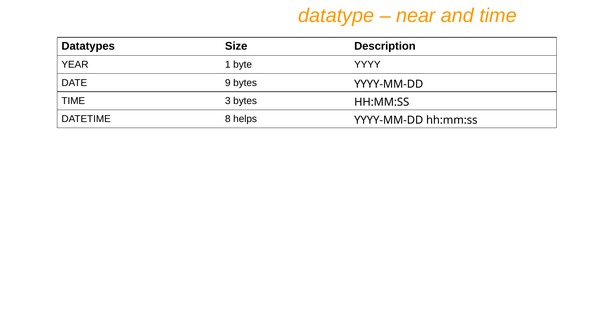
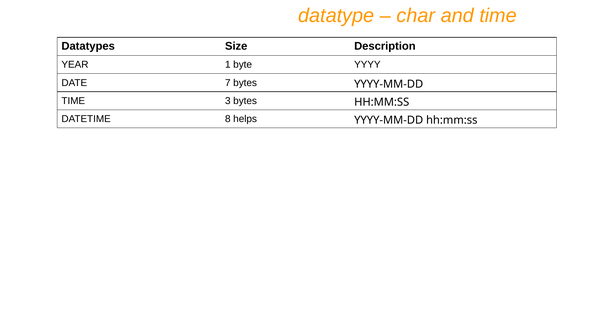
near: near -> char (416, 16)
9: 9 -> 7 (228, 83)
